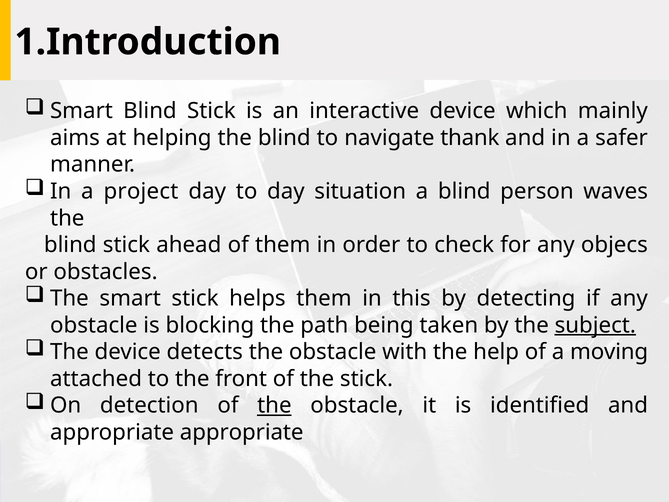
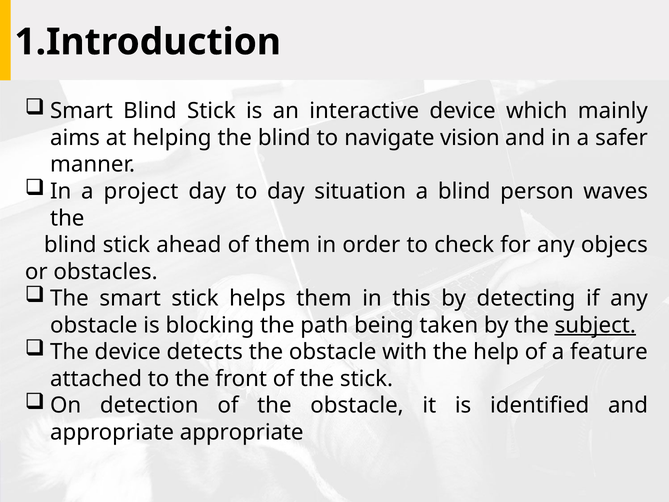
thank: thank -> vision (470, 138)
moving: moving -> feature (609, 352)
the underline: present -> none (274, 405)
